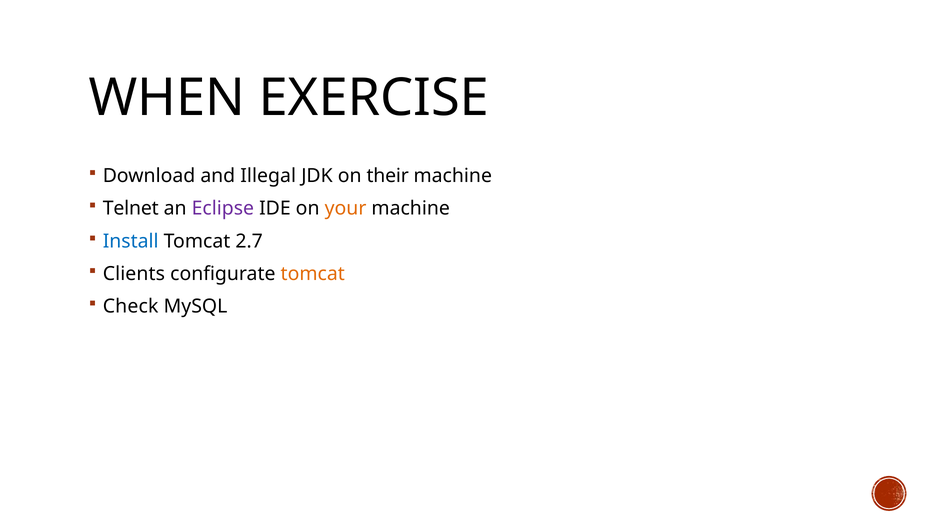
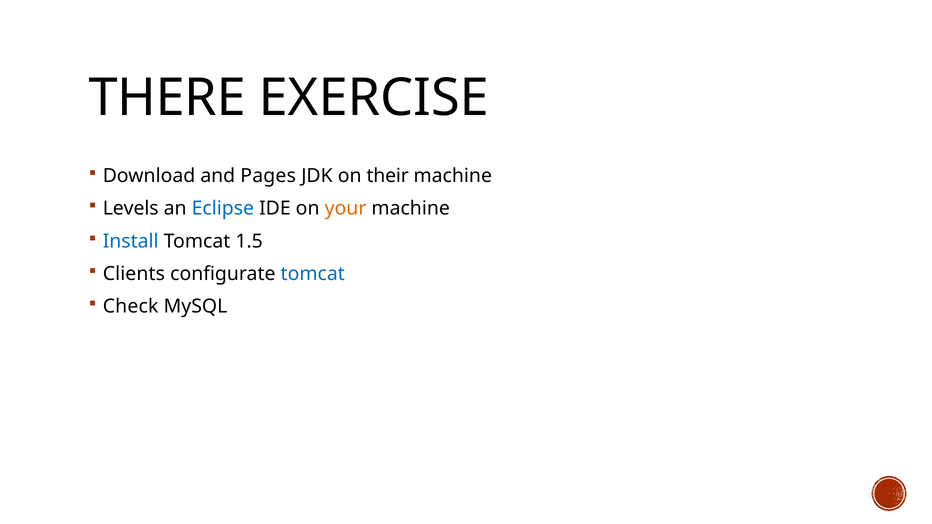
WHEN: WHEN -> THERE (167, 98)
Illegal: Illegal -> Pages (268, 176)
Telnet: Telnet -> Levels (131, 209)
Eclipse colour: purple -> blue (223, 209)
2.7: 2.7 -> 1.5 (249, 241)
tomcat colour: orange -> blue (313, 274)
